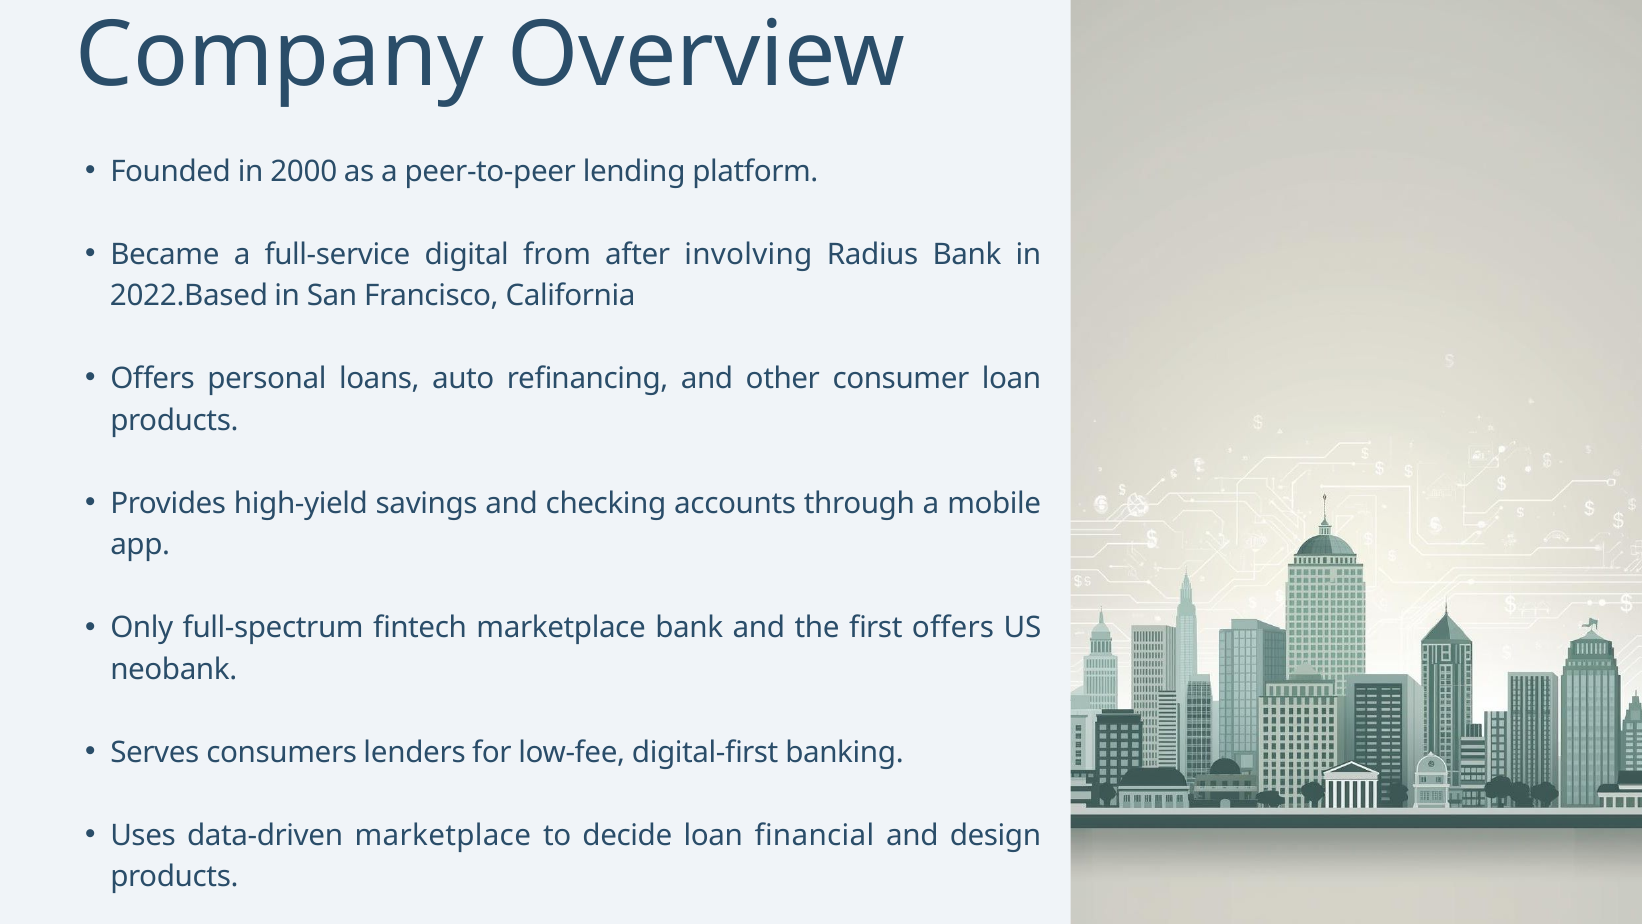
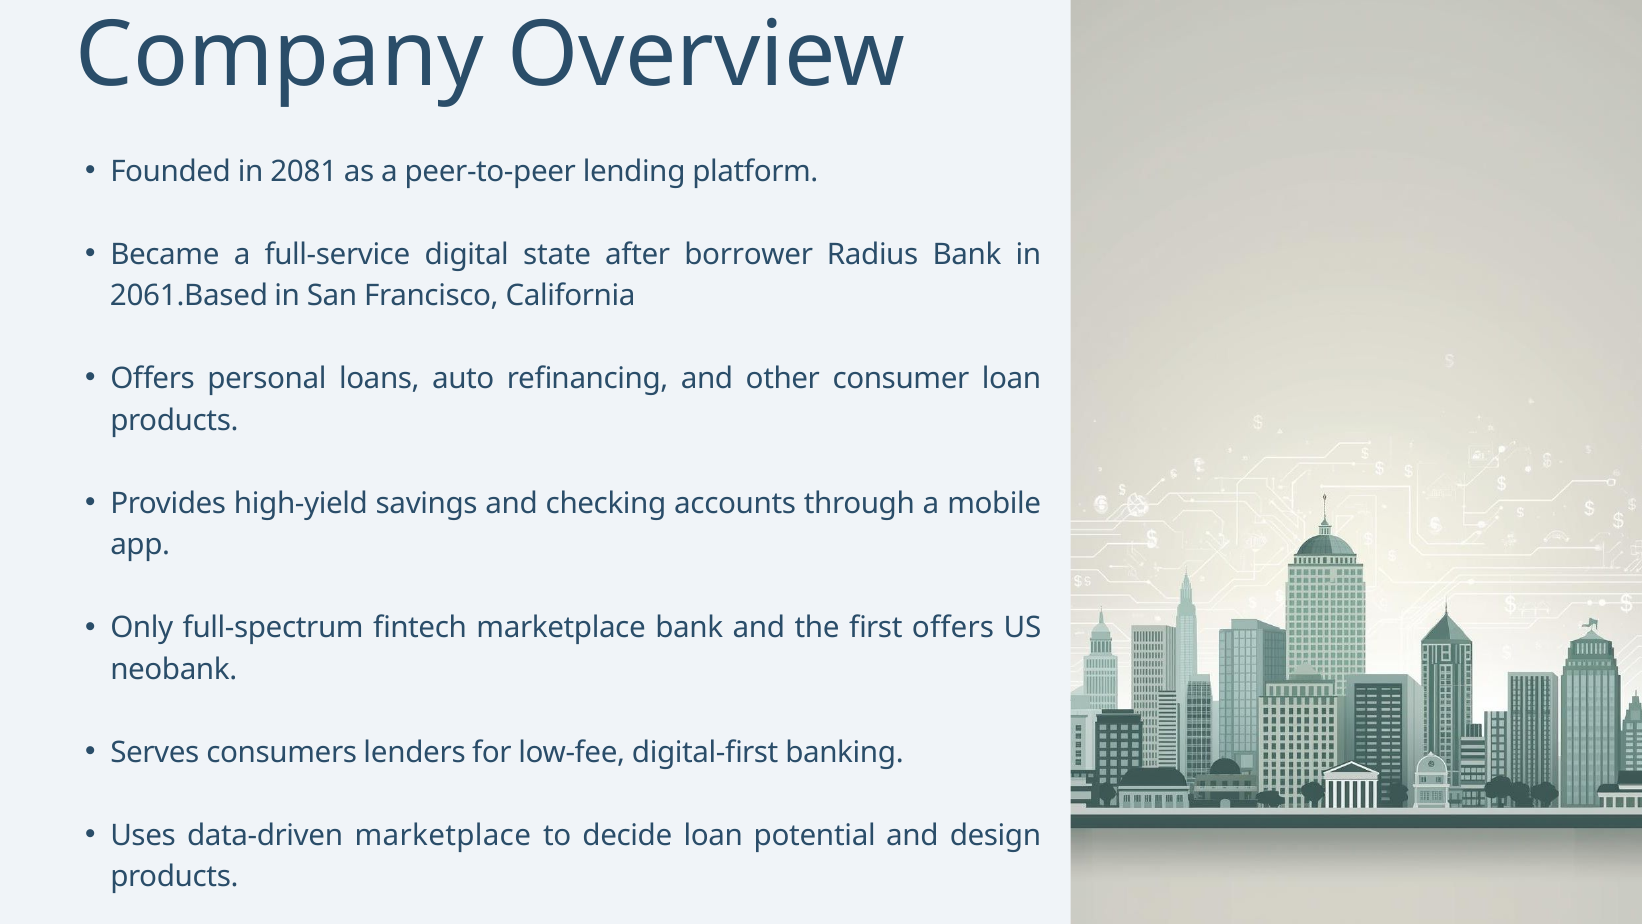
2000: 2000 -> 2081 (304, 171)
from: from -> state (557, 254)
involving: involving -> borrower (749, 254)
2022.Based: 2022.Based -> 2061.Based (189, 296)
financial: financial -> potential (815, 835)
